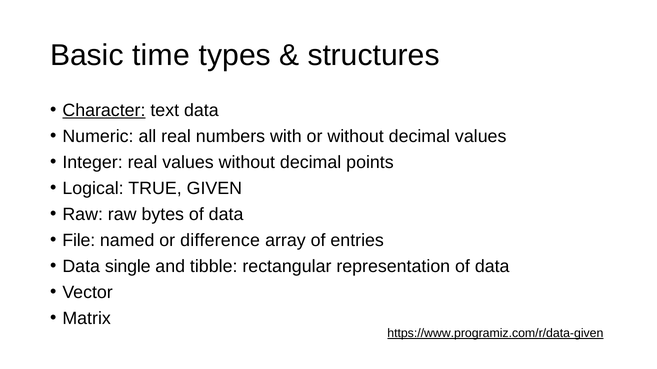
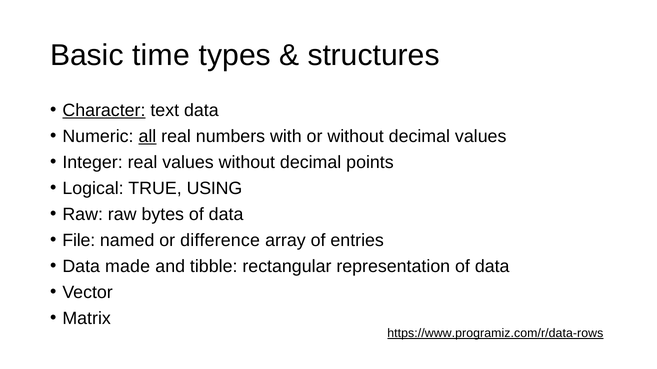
all underline: none -> present (147, 136)
GIVEN: GIVEN -> USING (214, 188)
single: single -> made (128, 267)
https://www.programiz.com/r/data-given: https://www.programiz.com/r/data-given -> https://www.programiz.com/r/data-rows (495, 334)
